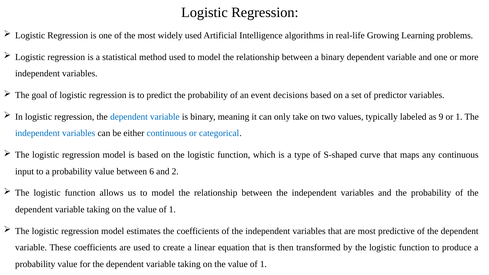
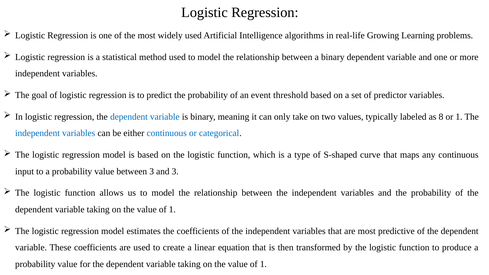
decisions: decisions -> threshold (291, 95)
9: 9 -> 8 (441, 117)
between 6: 6 -> 3 (152, 171)
and 2: 2 -> 3 (175, 171)
